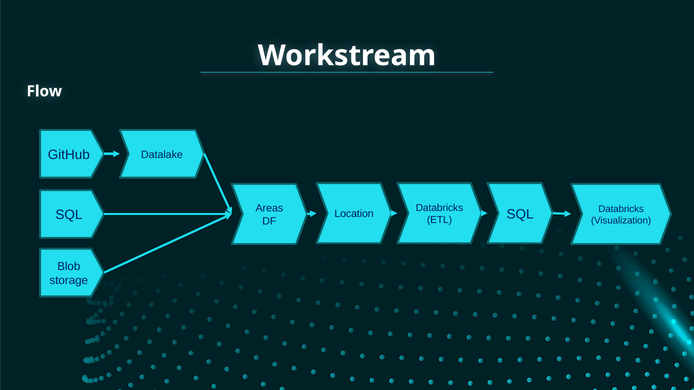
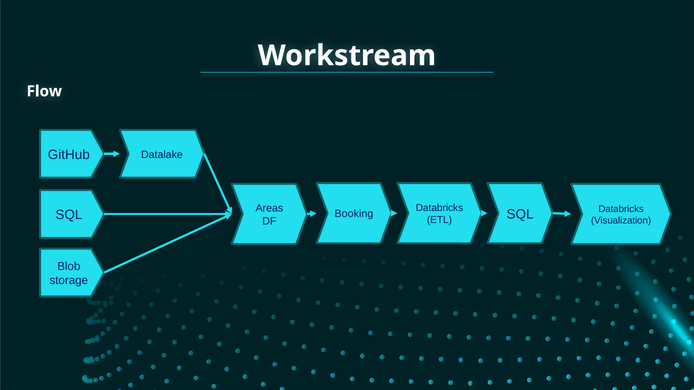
Location: Location -> Booking (354, 214)
